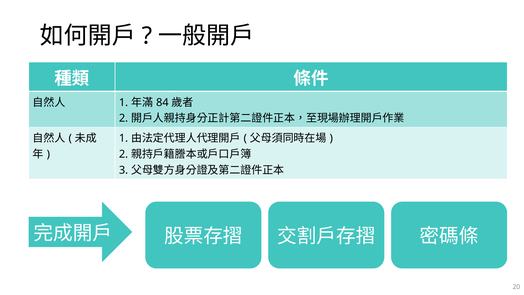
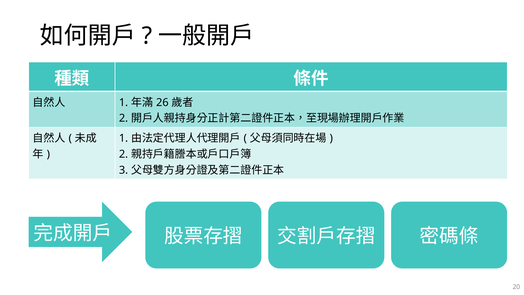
84: 84 -> 26 (162, 102)
